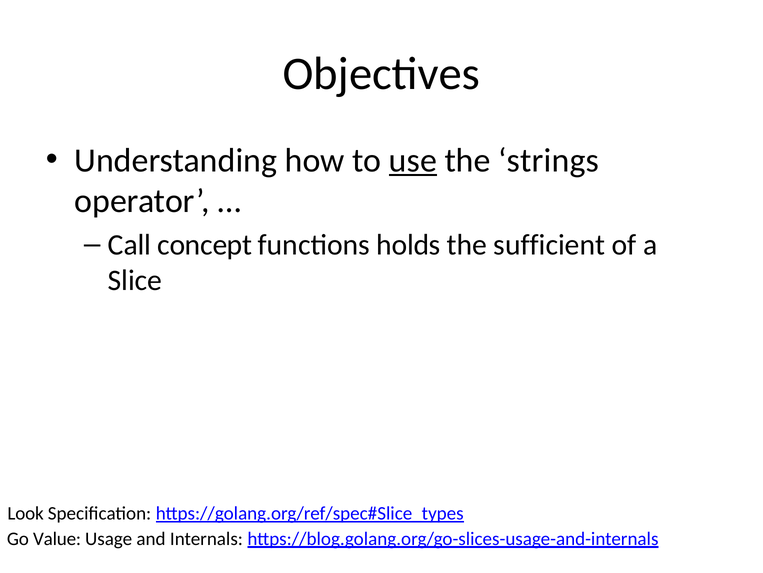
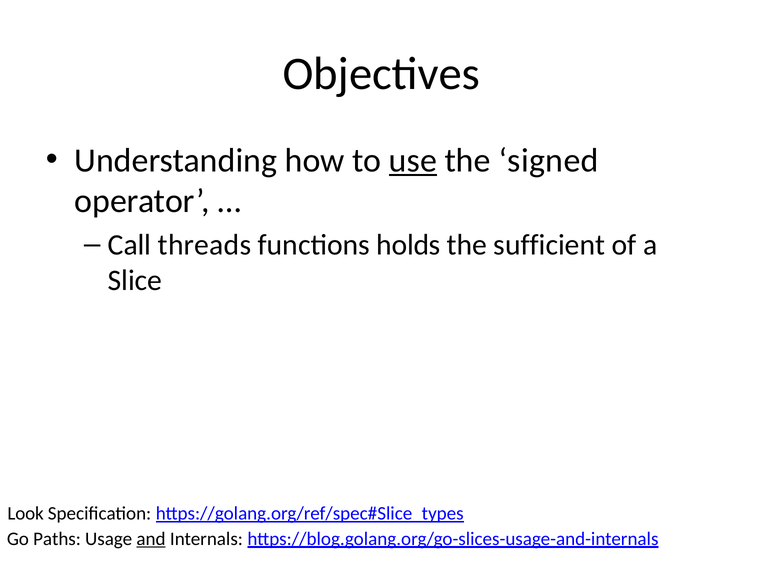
strings: strings -> signed (549, 160)
concept: concept -> threads (205, 245)
Value: Value -> Paths (57, 538)
and underline: none -> present (151, 538)
